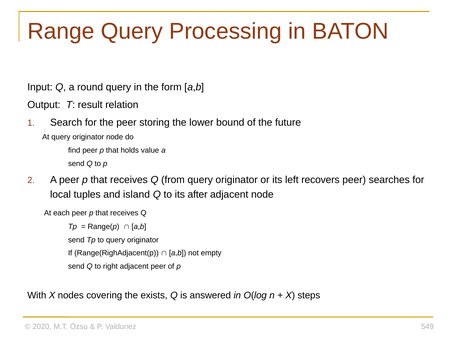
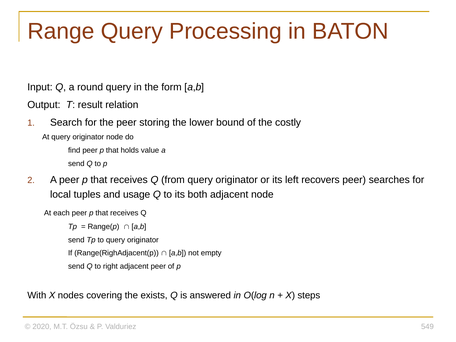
future: future -> costly (288, 123)
island: island -> usage (137, 194)
after: after -> both (198, 194)
